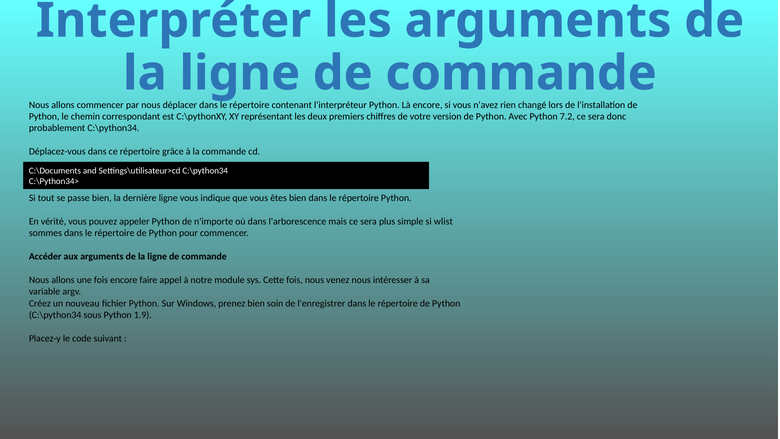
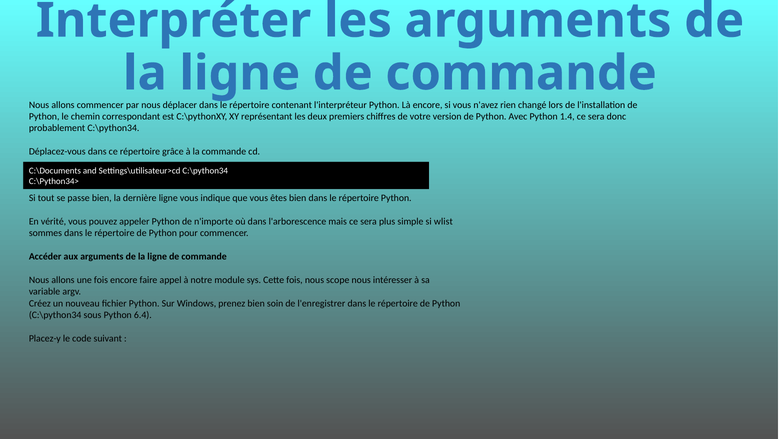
7.2: 7.2 -> 1.4 (567, 117)
venez: venez -> scope (338, 280)
1.9: 1.9 -> 6.4 (143, 315)
